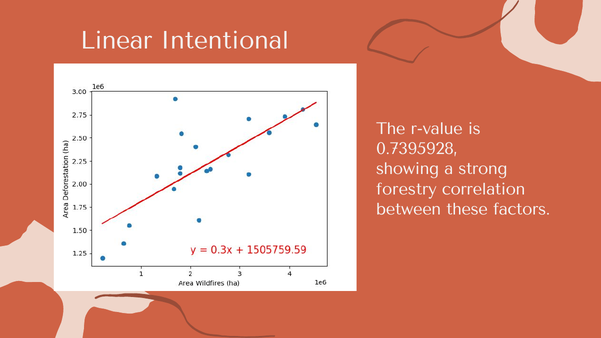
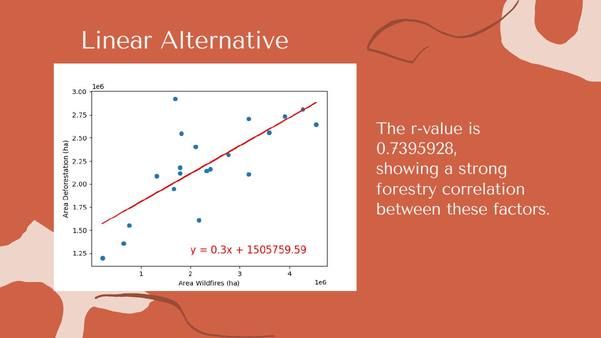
Intentional: Intentional -> Alternative (225, 40)
